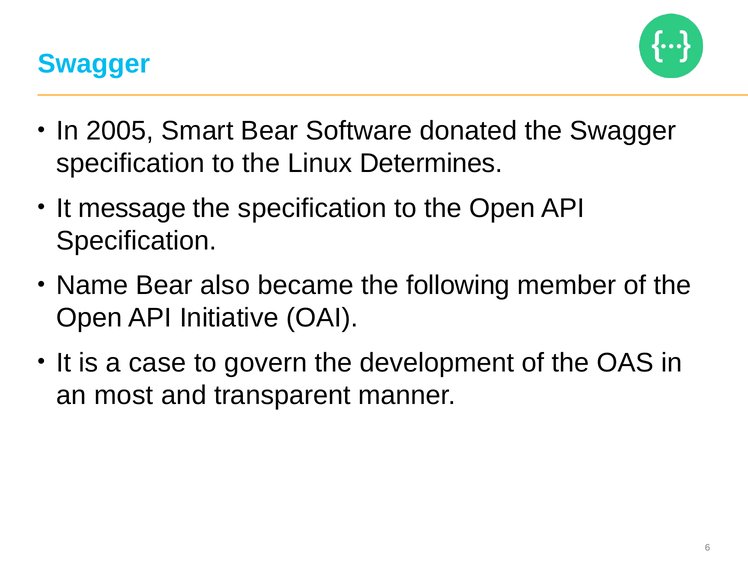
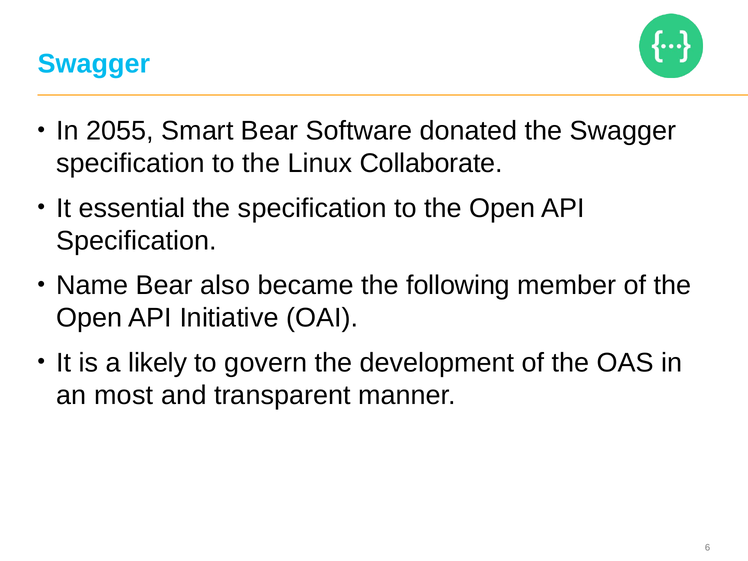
2005: 2005 -> 2055 (120, 131)
Determines: Determines -> Collaborate (431, 163)
message: message -> essential (132, 208)
case: case -> likely (158, 363)
